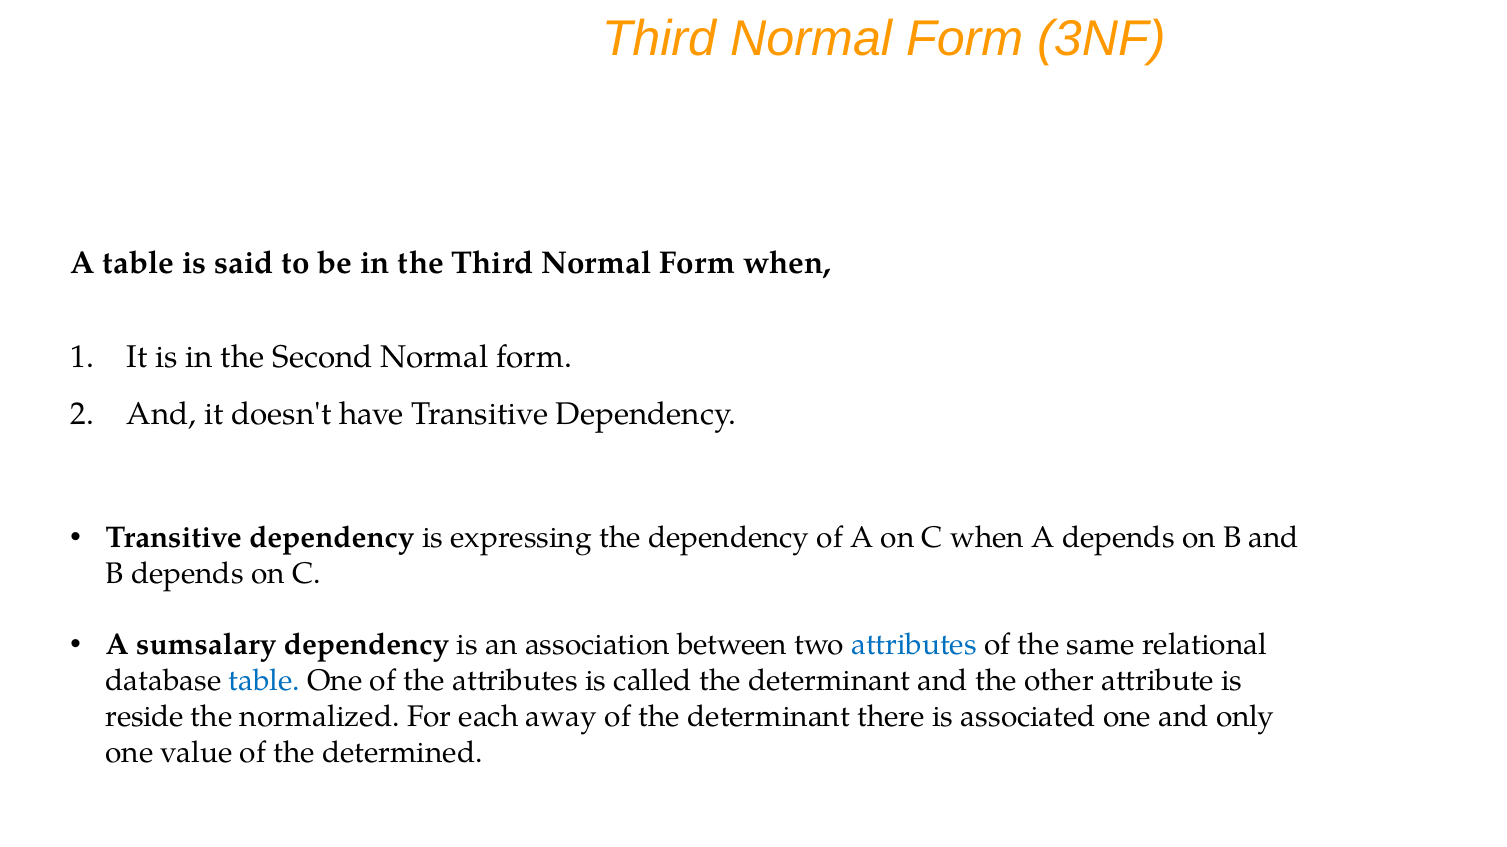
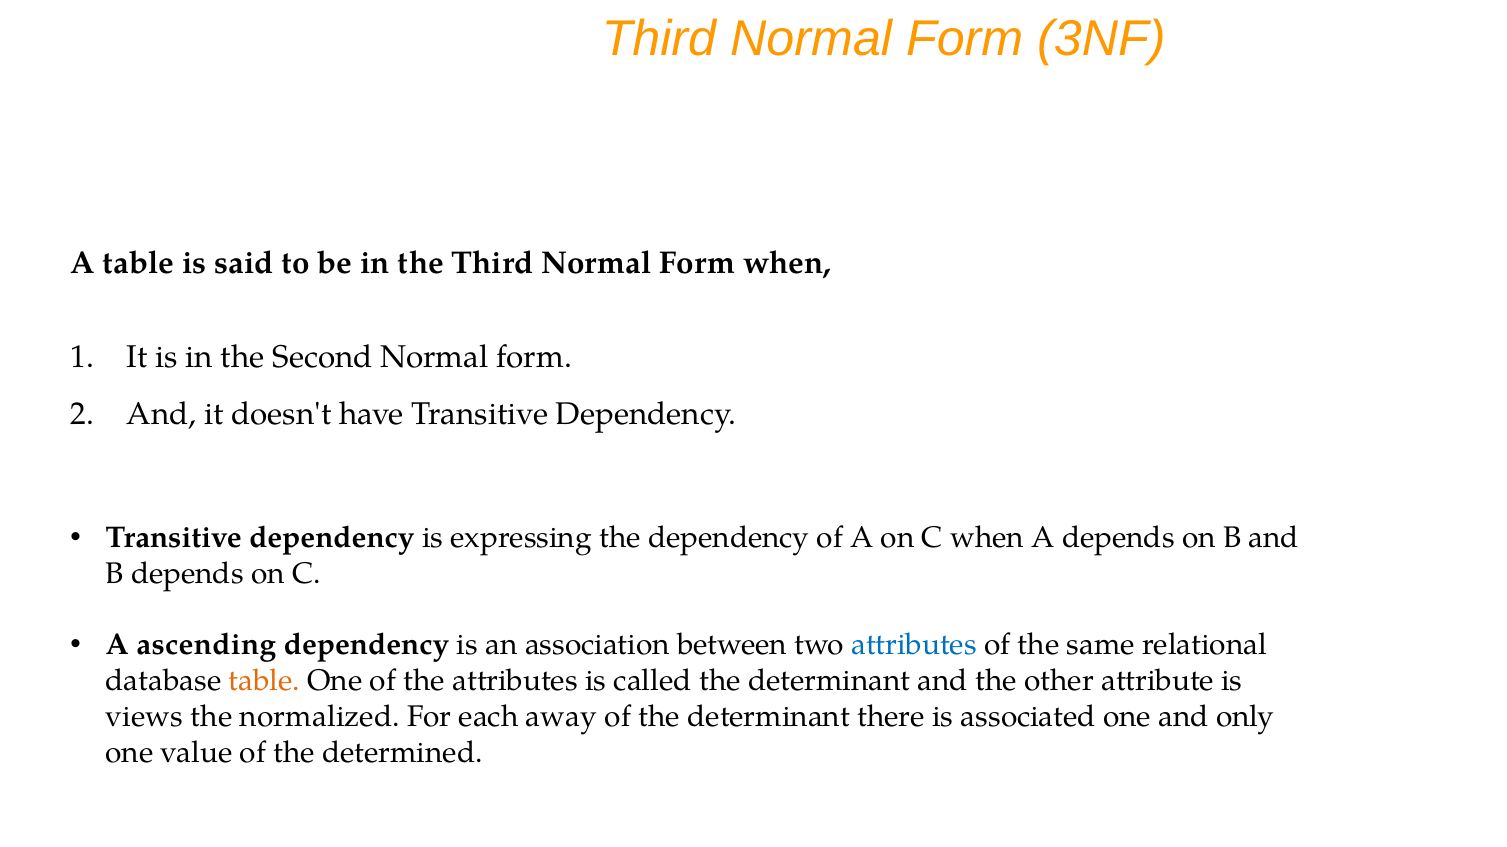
sumsalary: sumsalary -> ascending (206, 646)
table colour: blue -> orange (265, 681)
reside: reside -> views (145, 717)
